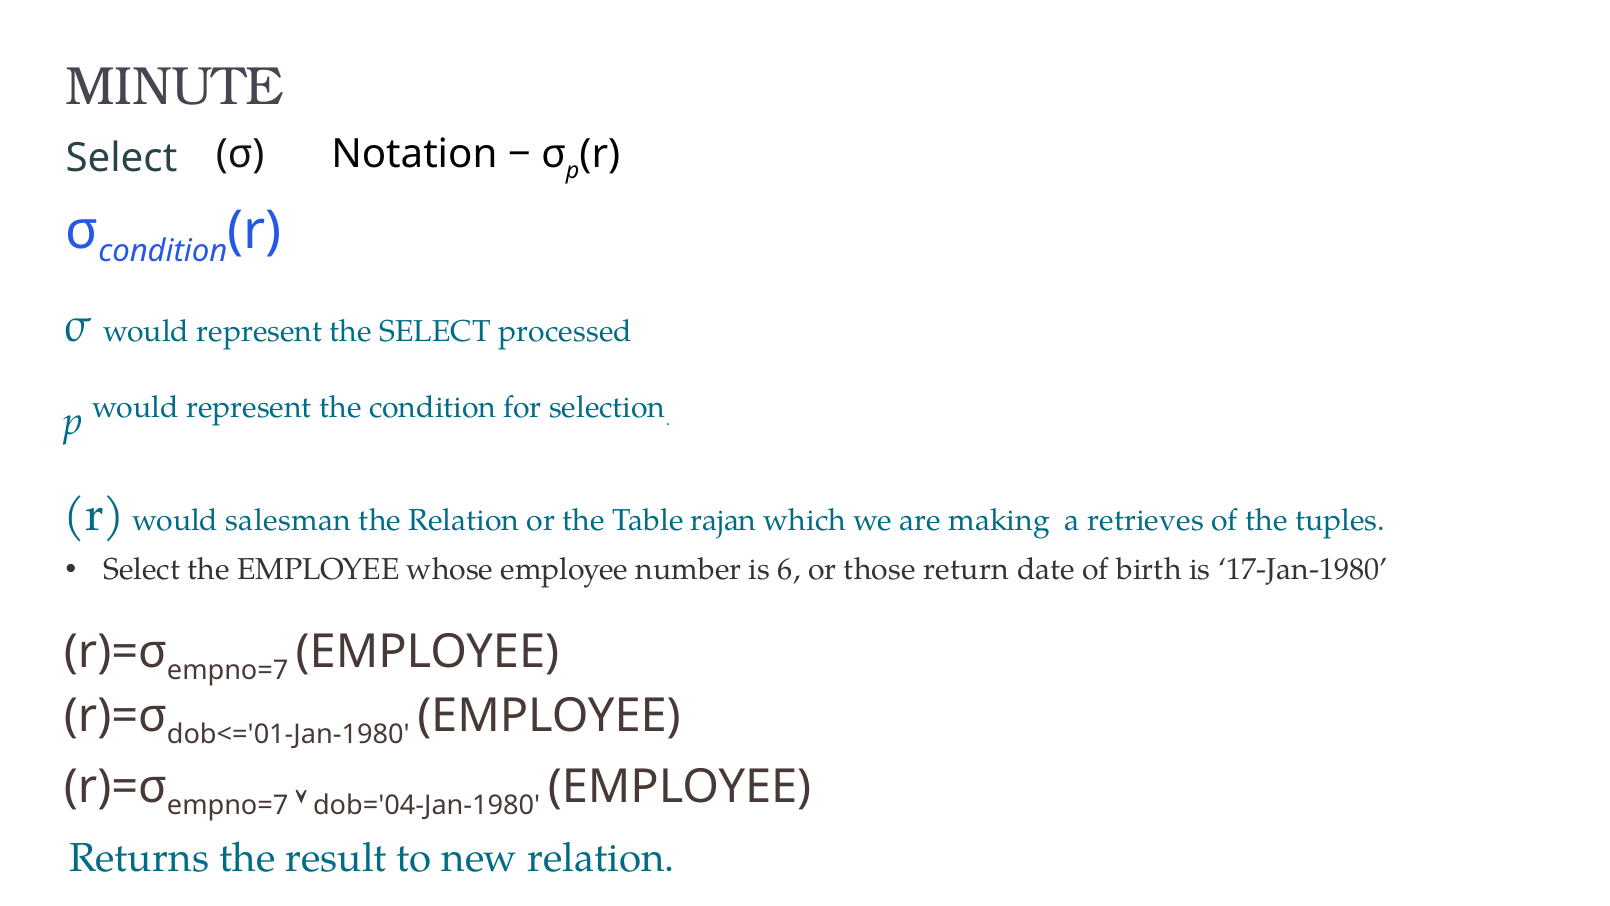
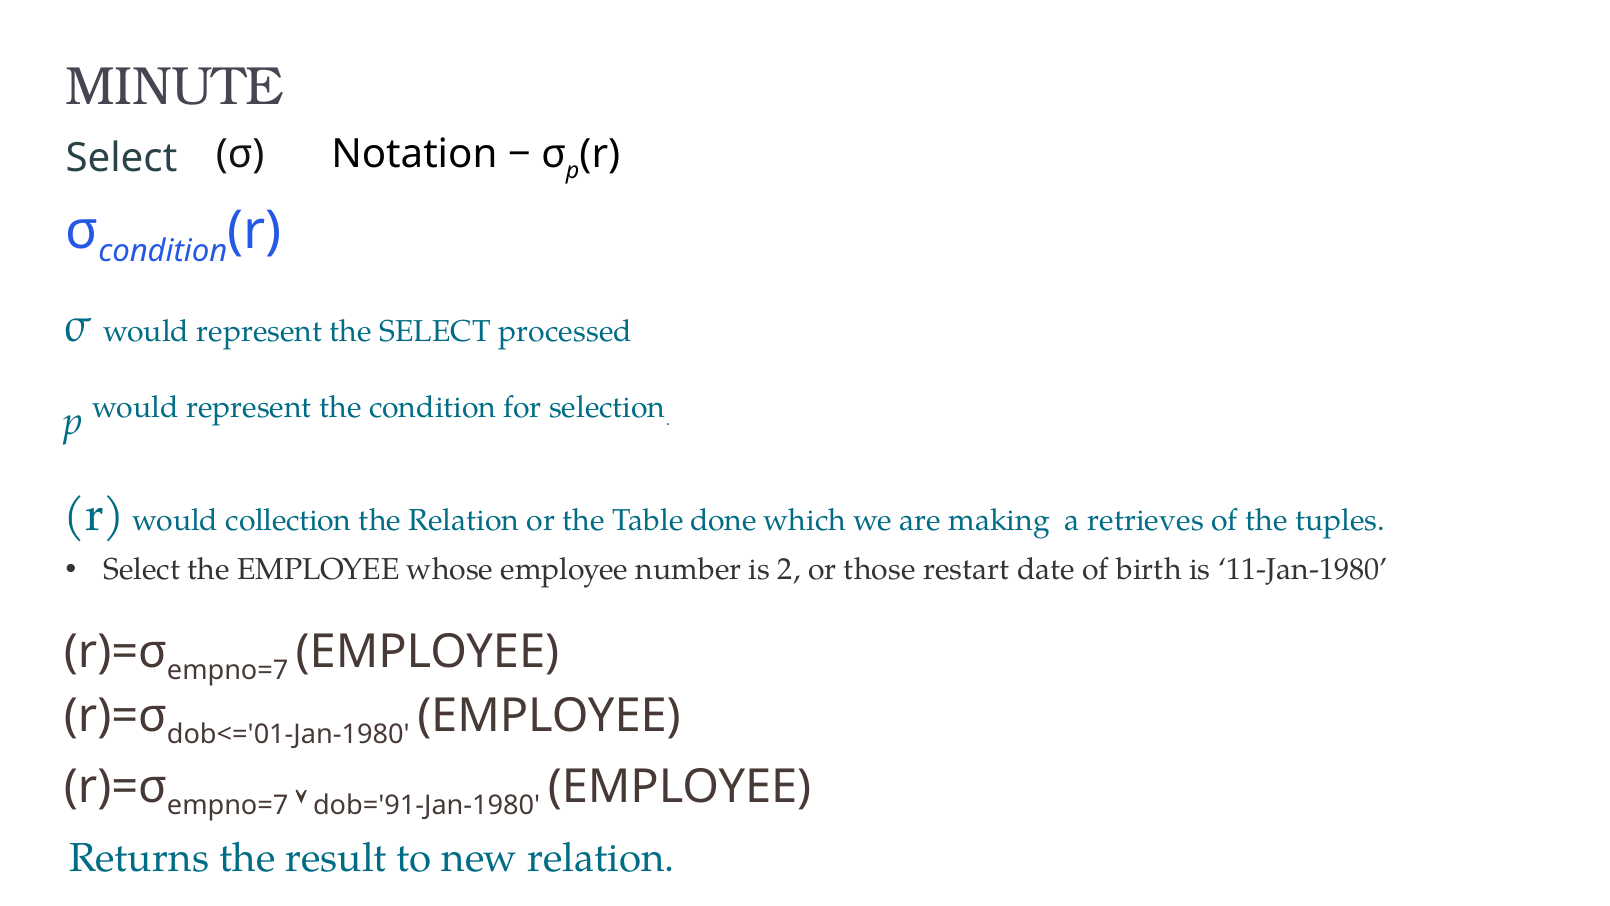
salesman: salesman -> collection (289, 520)
rajan: rajan -> done (724, 520)
6: 6 -> 2 (789, 569)
return: return -> restart (966, 569)
17-Jan-1980: 17-Jan-1980 -> 11-Jan-1980 (1303, 569)
dob='04-Jan-1980: dob='04-Jan-1980 -> dob='91-Jan-1980 (427, 805)
